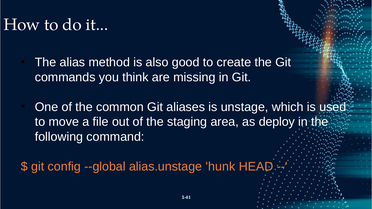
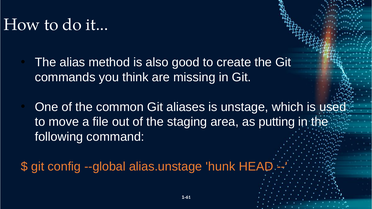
deploy: deploy -> putting (277, 122)
